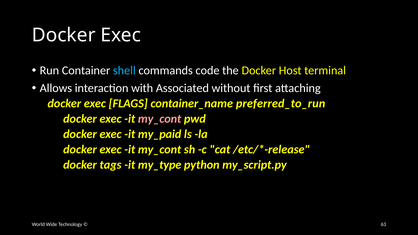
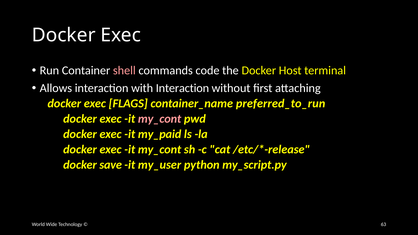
shell colour: light blue -> pink (124, 71)
with Associated: Associated -> Interaction (182, 88)
tags: tags -> save (111, 165)
my_type: my_type -> my_user (160, 165)
